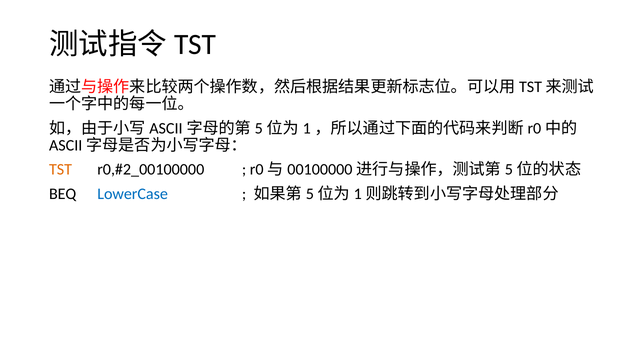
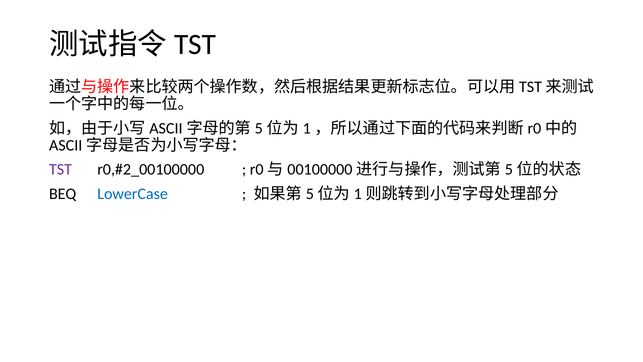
TST colour: orange -> purple (61, 170)
